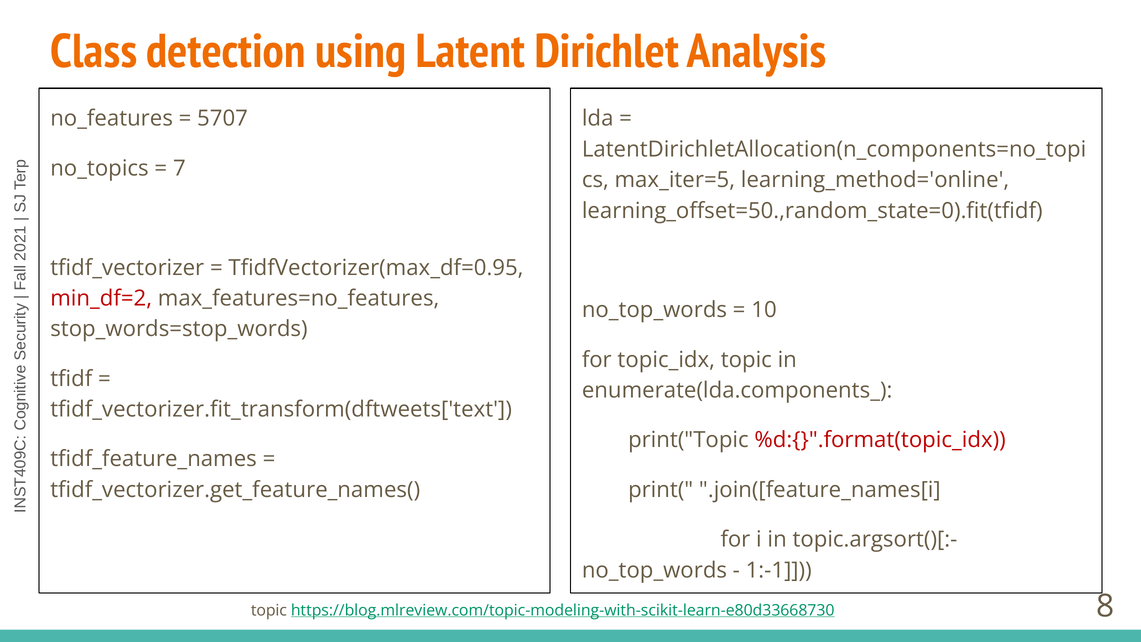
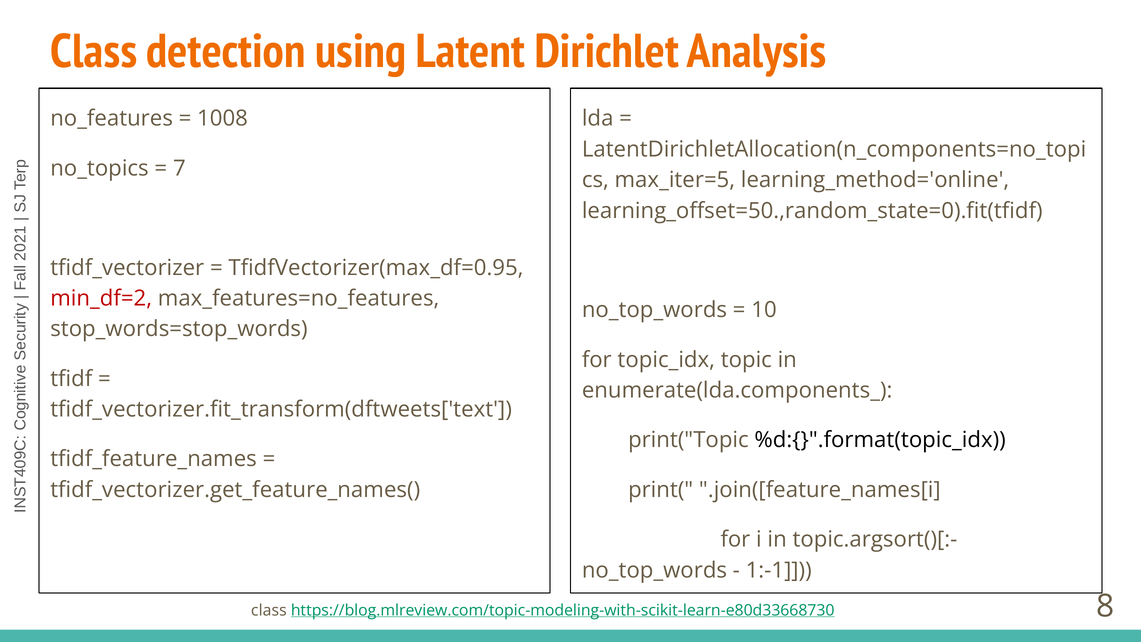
5707: 5707 -> 1008 (223, 119)
%d:{}".format(topic_idx colour: red -> black (880, 440)
topic: topic -> class (269, 611)
